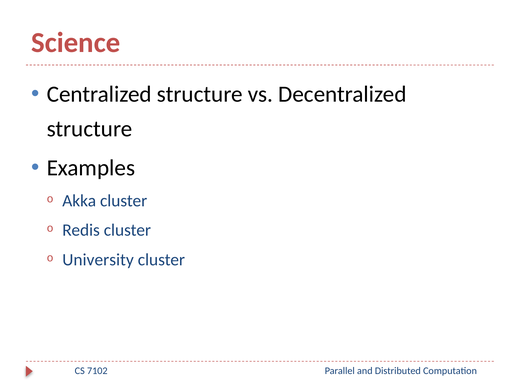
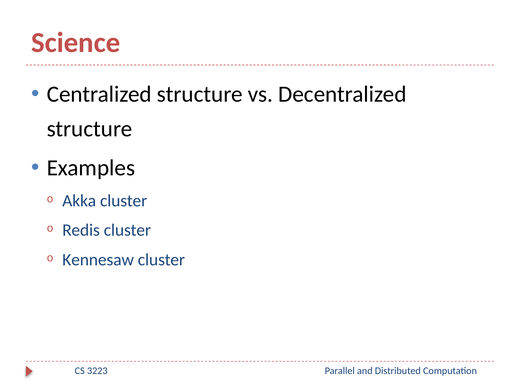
University: University -> Kennesaw (98, 260)
7102: 7102 -> 3223 (97, 371)
